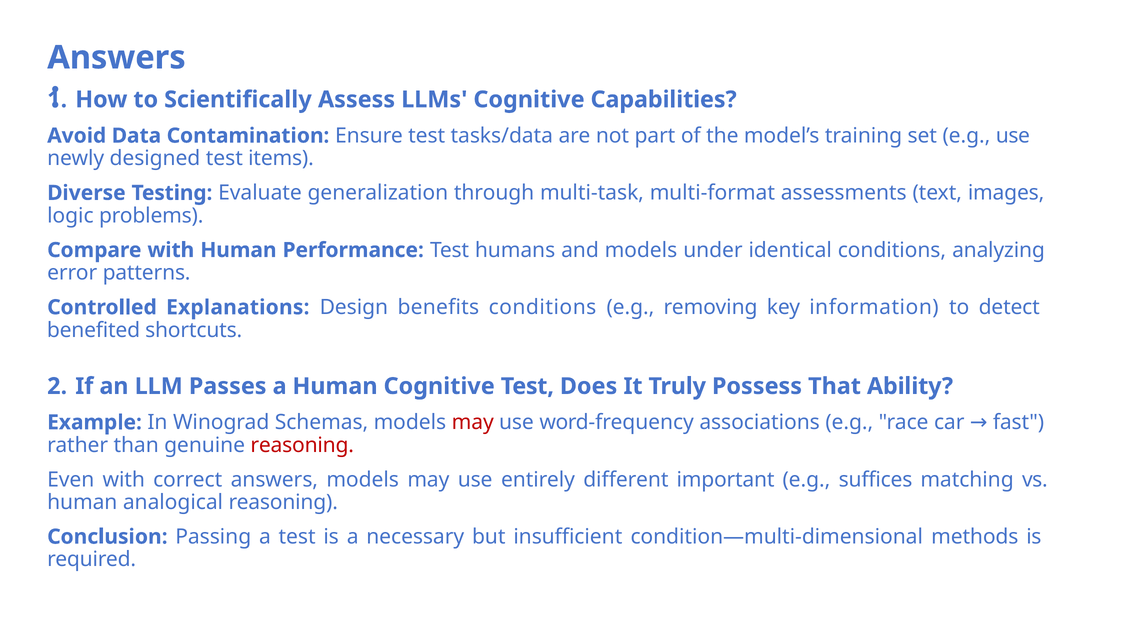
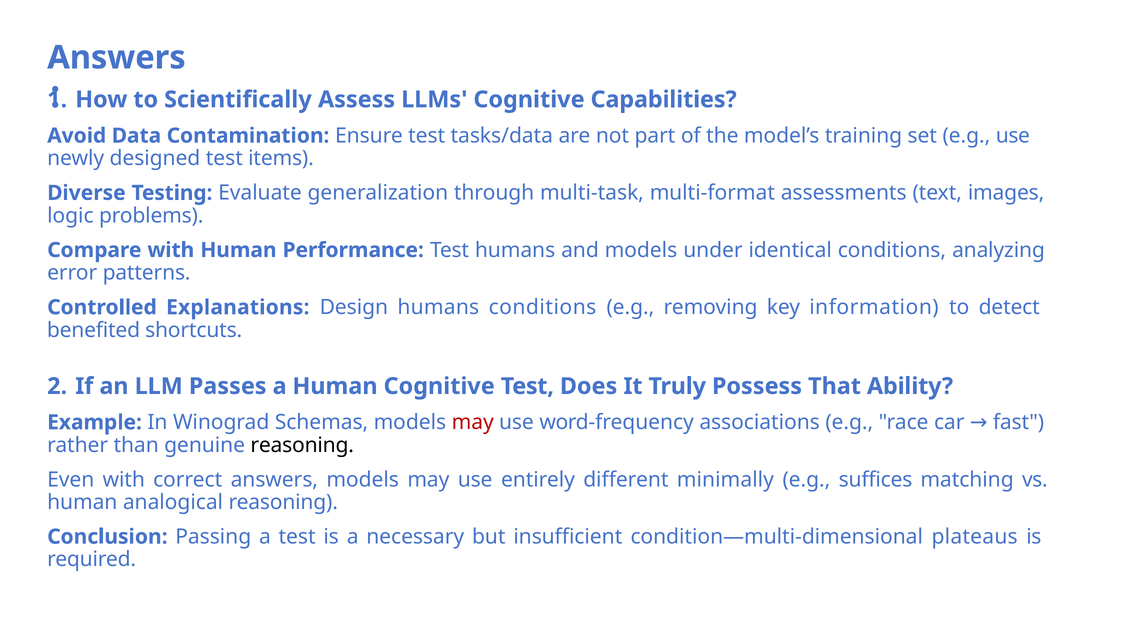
Design benefits: benefits -> humans (438, 307)
reasoning colour: red -> black (302, 445)
important: important -> minimally (725, 479)
methods: methods -> plateaus (975, 537)
